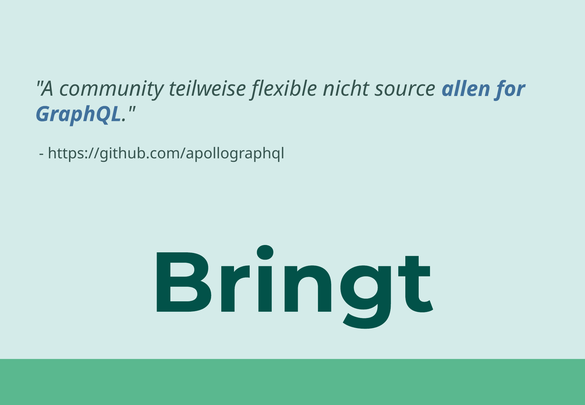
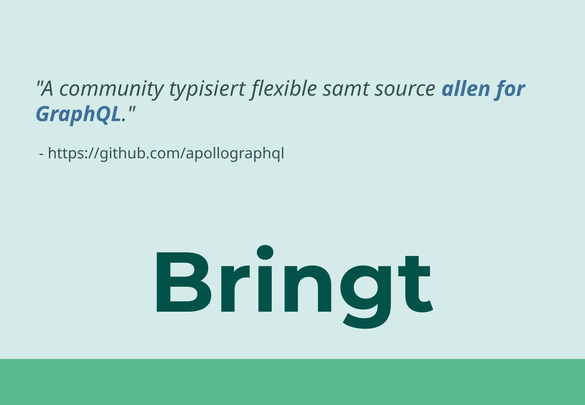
teilweise: teilweise -> typisiert (207, 89)
nicht: nicht -> samt (346, 89)
